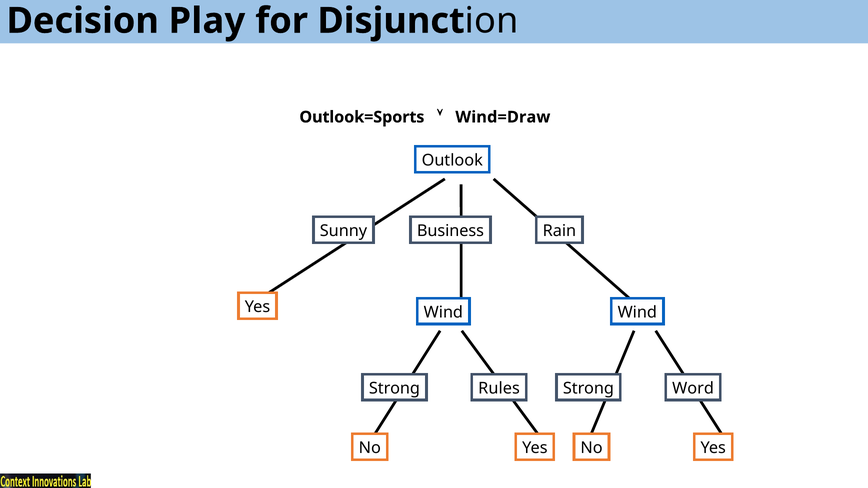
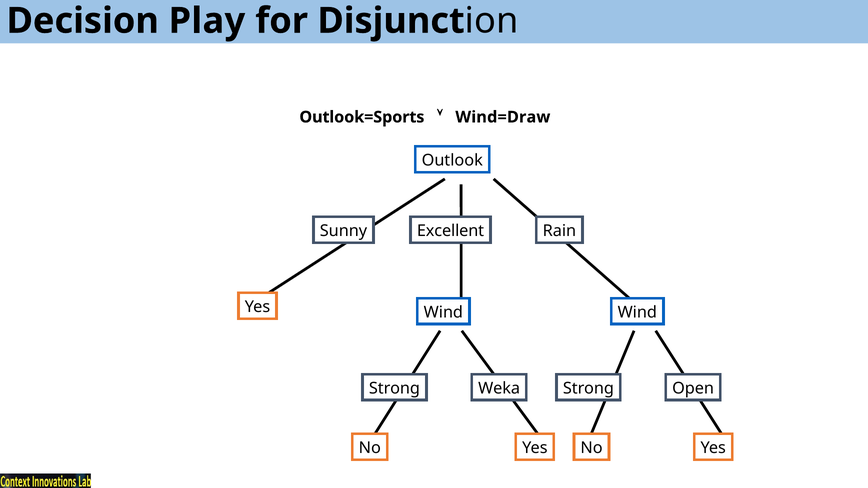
Business: Business -> Excellent (451, 231)
Rules: Rules -> Weka (499, 388)
Word: Word -> Open (693, 388)
